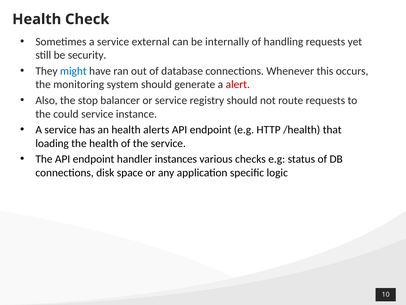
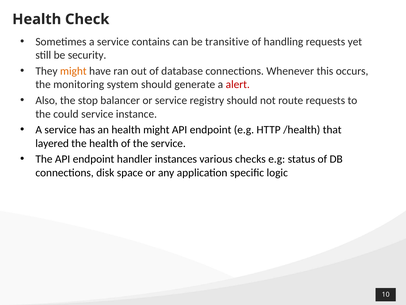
external: external -> contains (151, 42)
internally: internally -> transitive (227, 42)
might colour: blue -> orange (73, 71)
health alerts: alerts -> might (156, 130)
loading: loading -> layered (52, 143)
